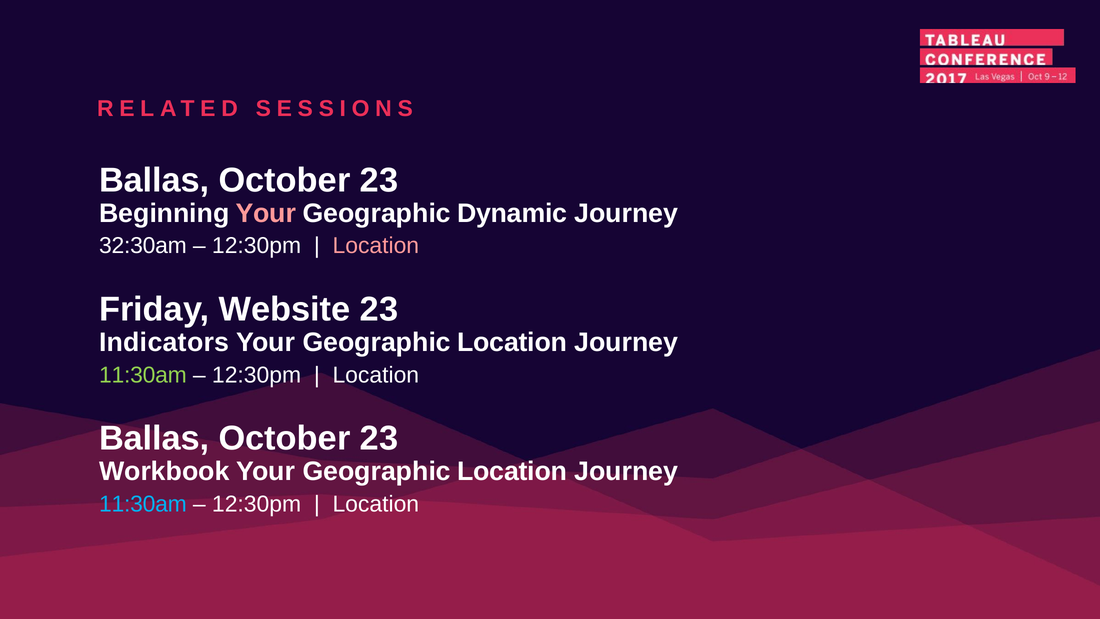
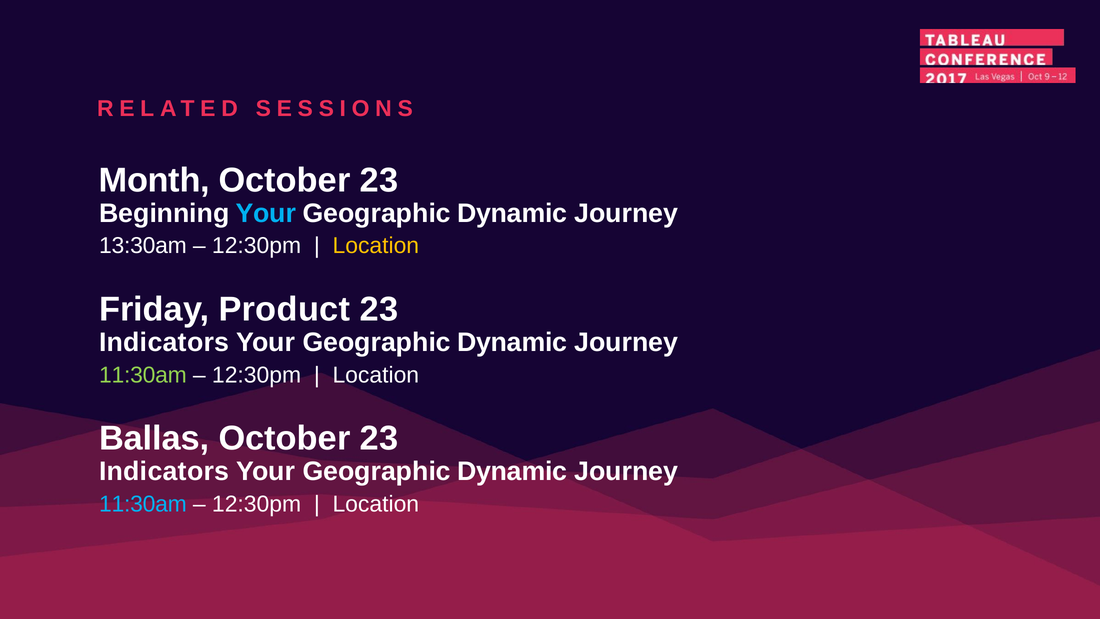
Ballas: Ballas -> Month (154, 180)
Your colour: pink -> light blue (266, 213)
32:30am: 32:30am -> 13:30am (143, 246)
Location colour: pink -> yellow (376, 246)
Website: Website -> Product (284, 309)
Location: Location -> Dynamic (512, 342)
Workbook: Workbook -> Indicators (164, 471)
Location: Location -> Dynamic (512, 471)
